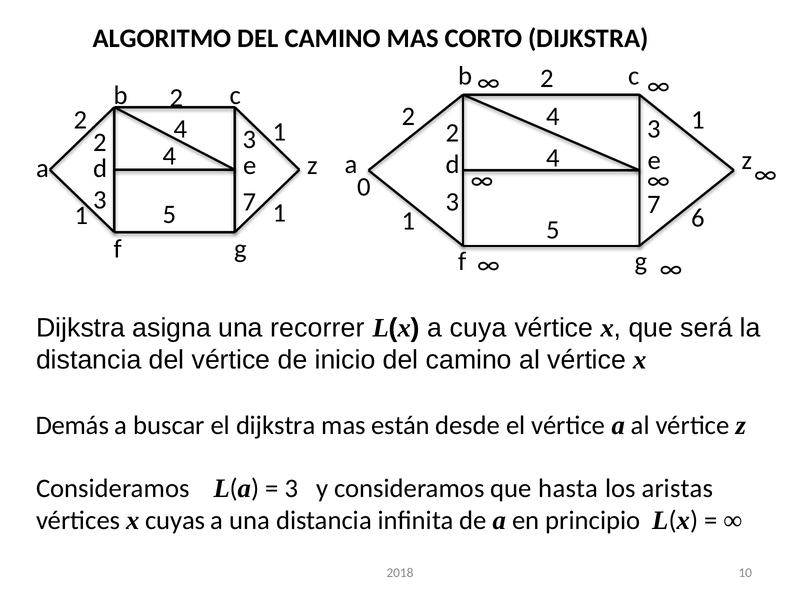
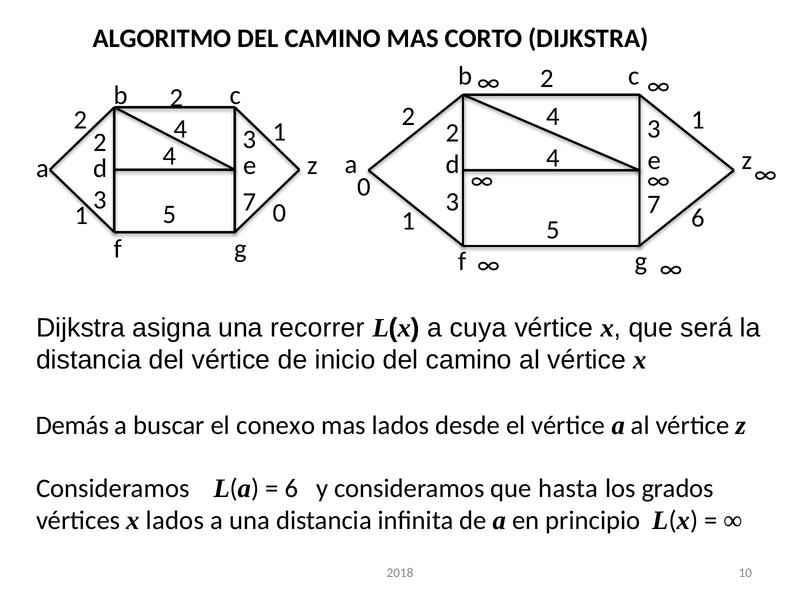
7 1: 1 -> 0 (280, 213)
el dijkstra: dijkstra -> conexo (276, 425)
mas están: están -> lados (400, 425)
3: 3 -> 6 (291, 488)
aristas: aristas -> grados (678, 488)
x cuyas: cuyas -> lados (175, 520)
